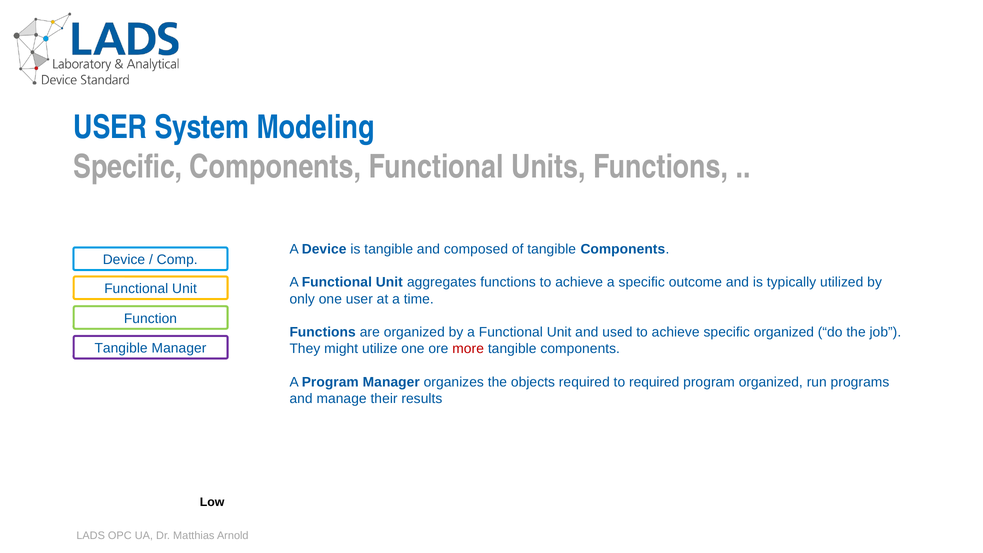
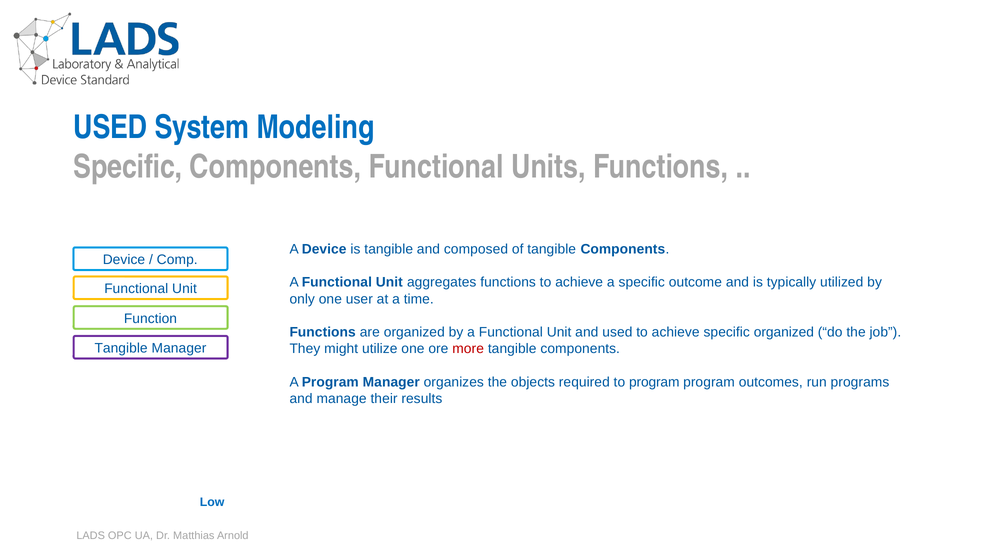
USER: USER -> USED (110, 127)
to required: required -> program (654, 382)
program organized: organized -> outcomes (771, 382)
Low colour: black -> blue (212, 502)
